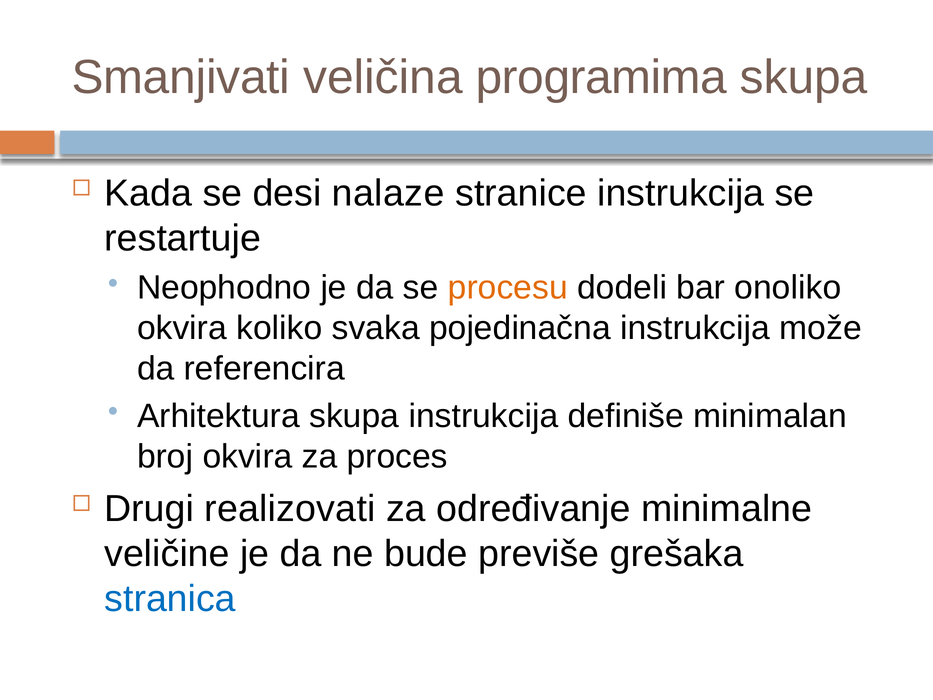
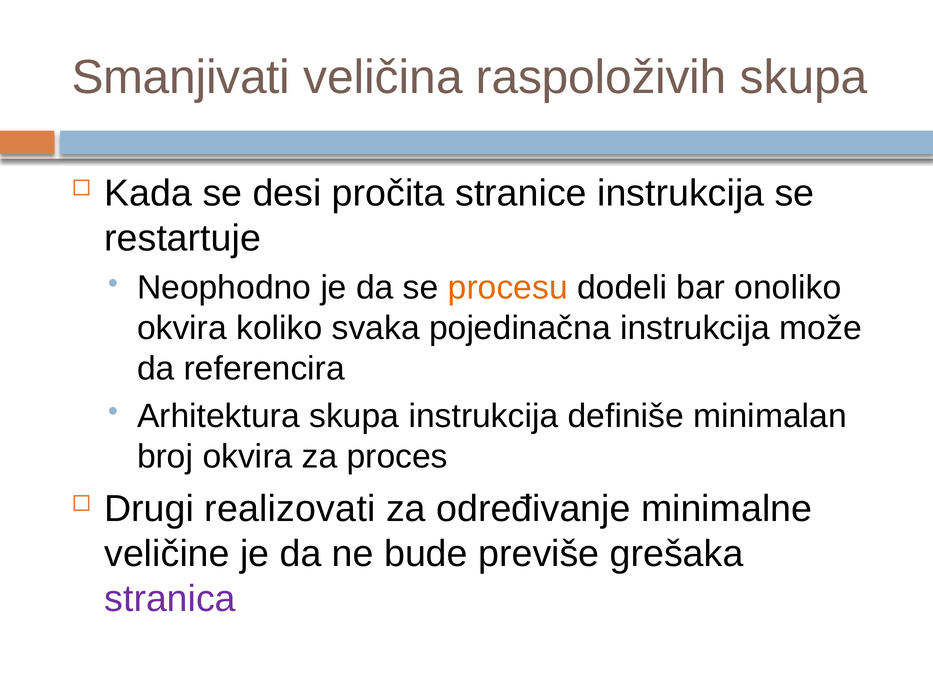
programima: programima -> raspoloživih (601, 77)
nalaze: nalaze -> pročita (388, 193)
stranica colour: blue -> purple (170, 599)
